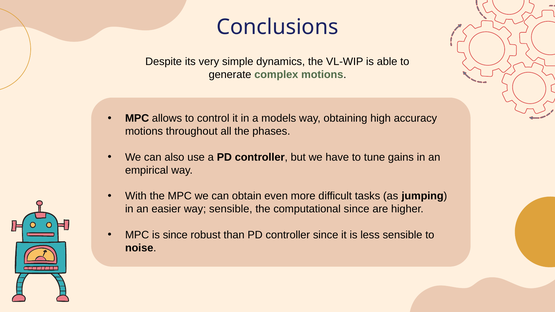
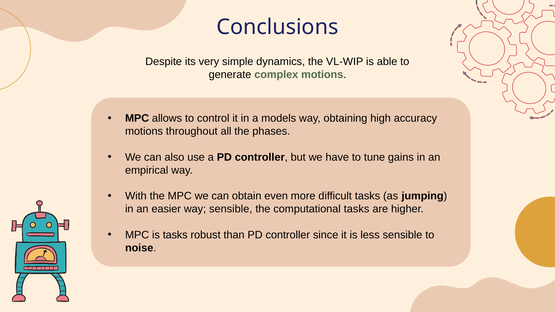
computational since: since -> tasks (357, 209)
is since: since -> tasks (175, 235)
